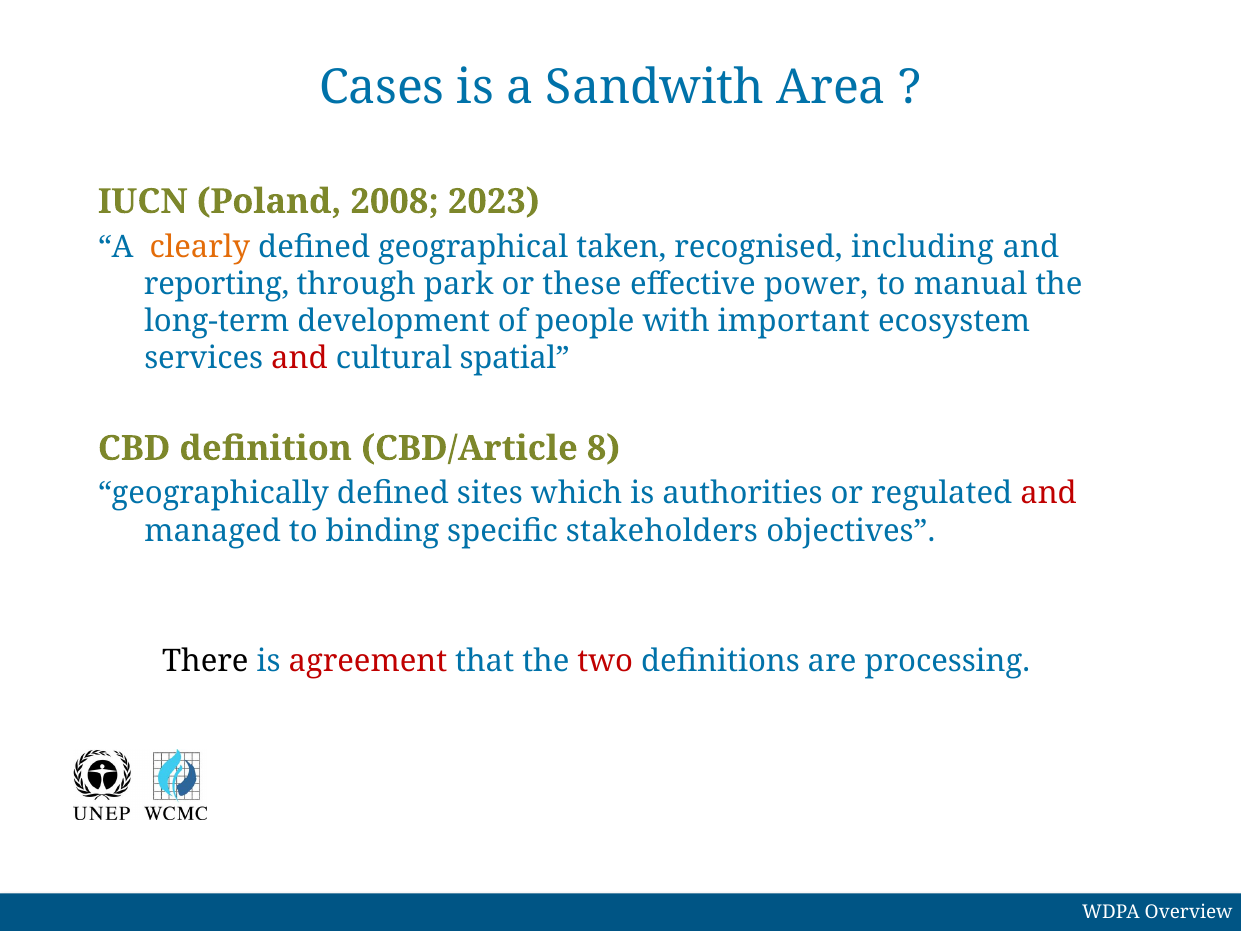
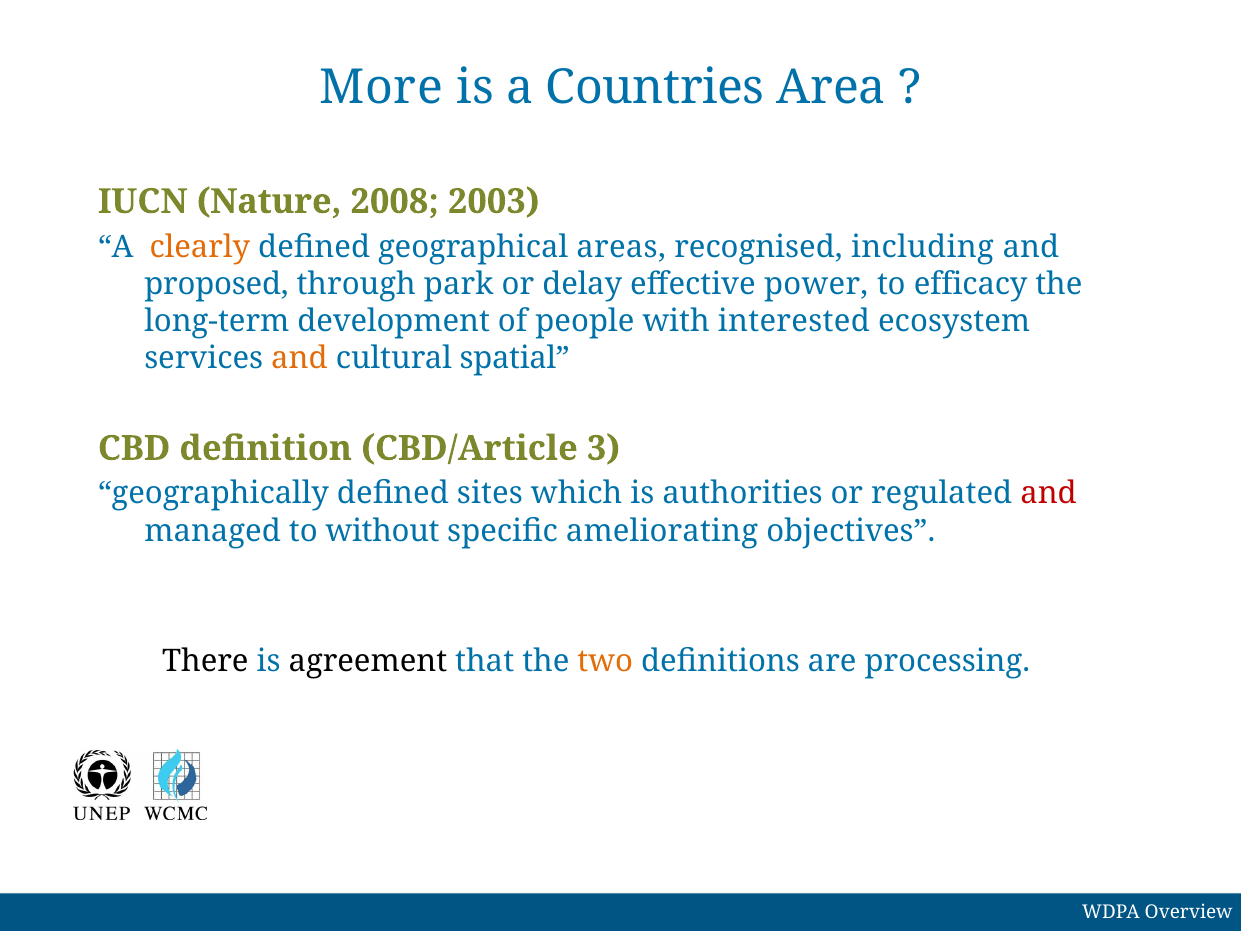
Cases: Cases -> More (381, 88)
Sandwith: Sandwith -> Countries (655, 88)
Poland: Poland -> Nature (269, 201)
2023: 2023 -> 2003 (494, 201)
taken: taken -> areas (621, 247)
reporting: reporting -> proposed (217, 284)
these: these -> delay (582, 284)
manual: manual -> efficacy (971, 284)
important: important -> interested (794, 321)
and colour: red -> orange (299, 358)
8: 8 -> 3 (604, 448)
binding: binding -> without (383, 531)
stakeholders: stakeholders -> ameliorating (662, 531)
agreement colour: red -> black (368, 661)
two colour: red -> orange (605, 661)
